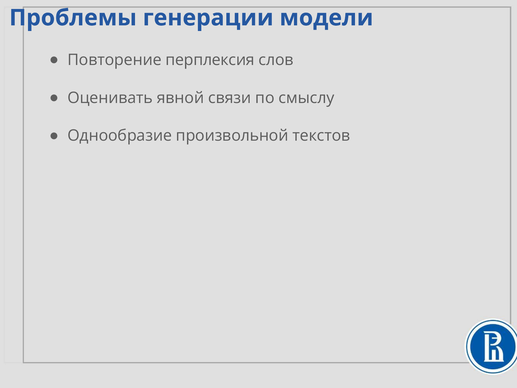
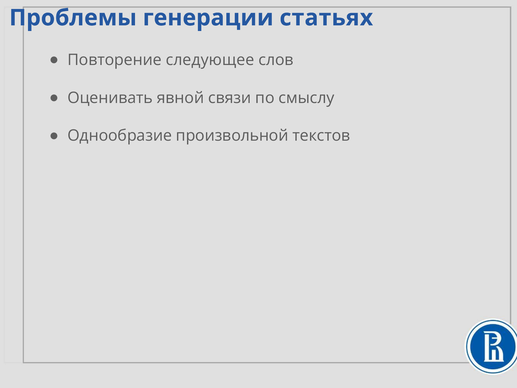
модели: модели -> статьях (326, 18)
перплексия: перплексия -> следующее (210, 60)
